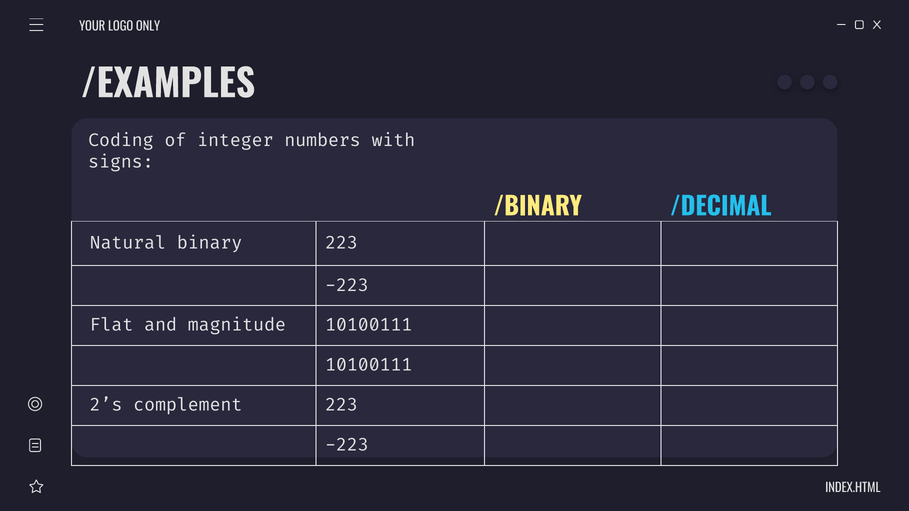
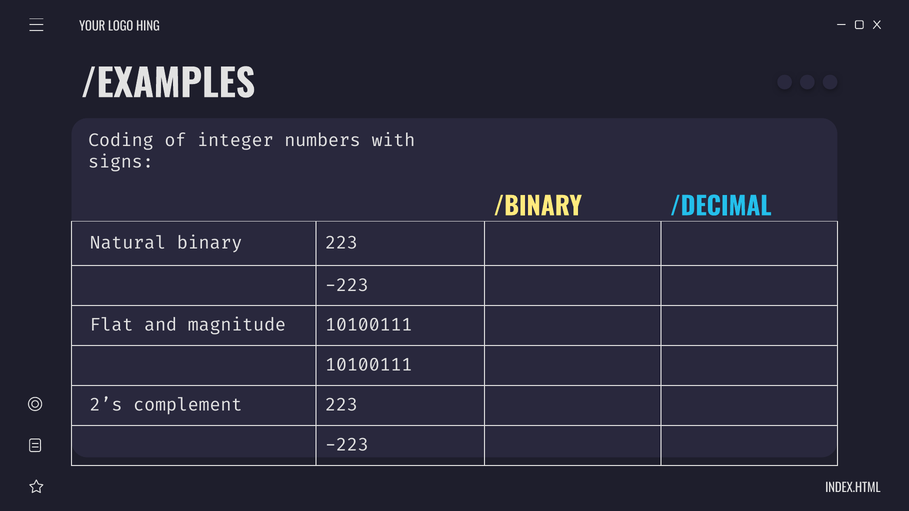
ONLY: ONLY -> HING (148, 27)
